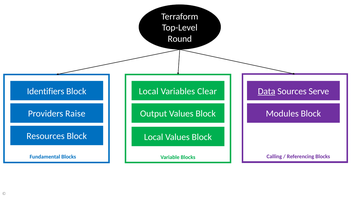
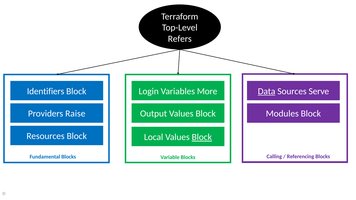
Round: Round -> Refers (180, 39)
Local: Local -> Login (149, 91)
Clear: Clear -> More (207, 91)
Block underline: none -> present (202, 137)
